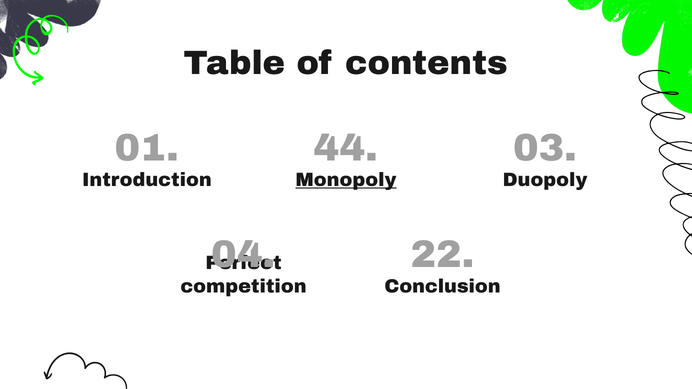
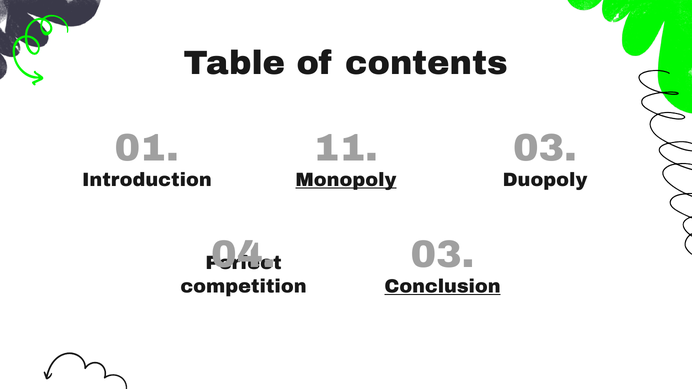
44: 44 -> 11 (346, 148)
22: 22 -> 03 (443, 255)
Conclusion underline: none -> present (443, 286)
